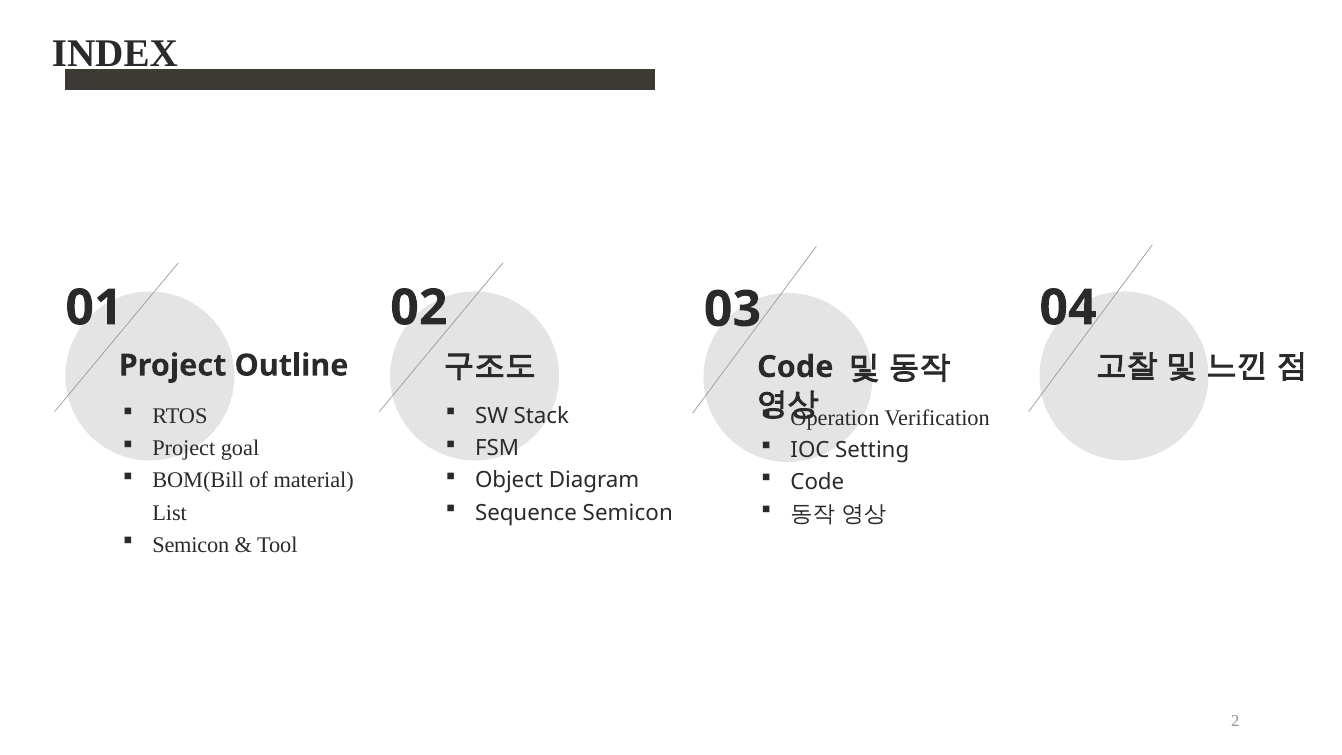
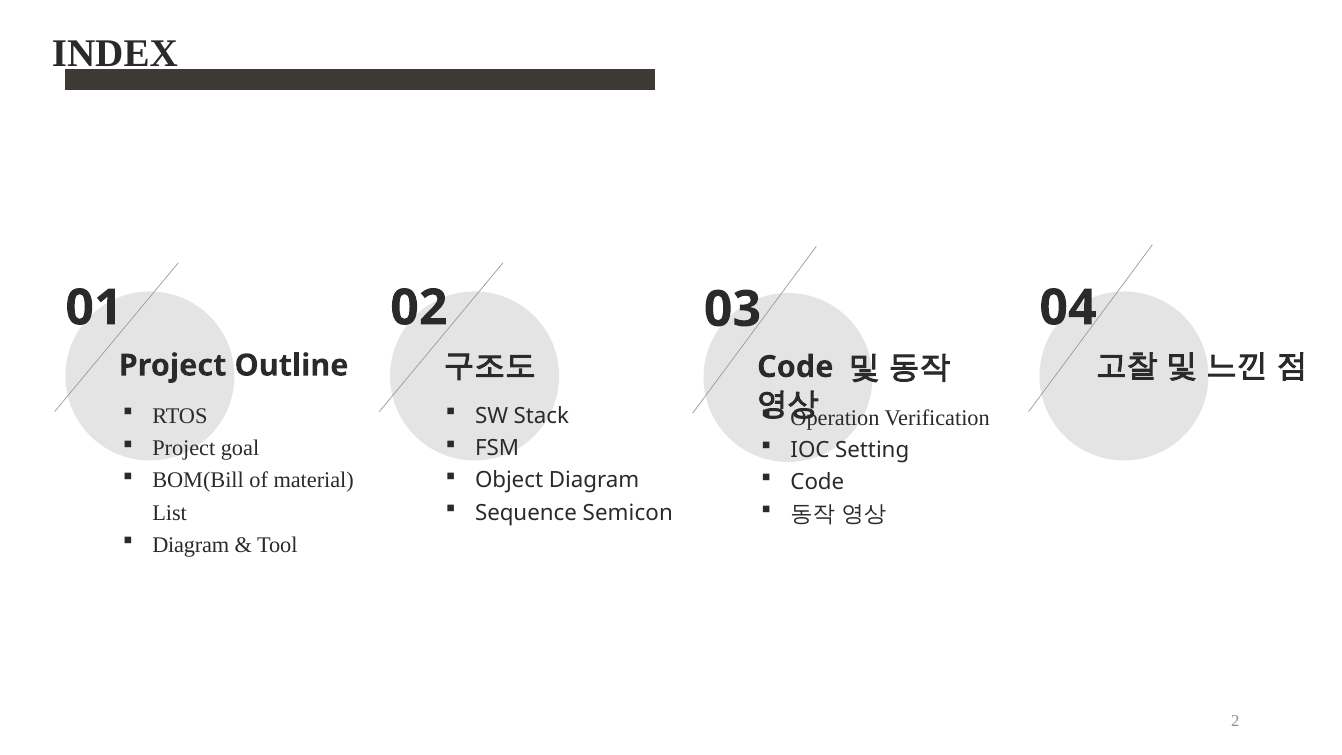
Semicon: Semicon -> Diagram (191, 545)
